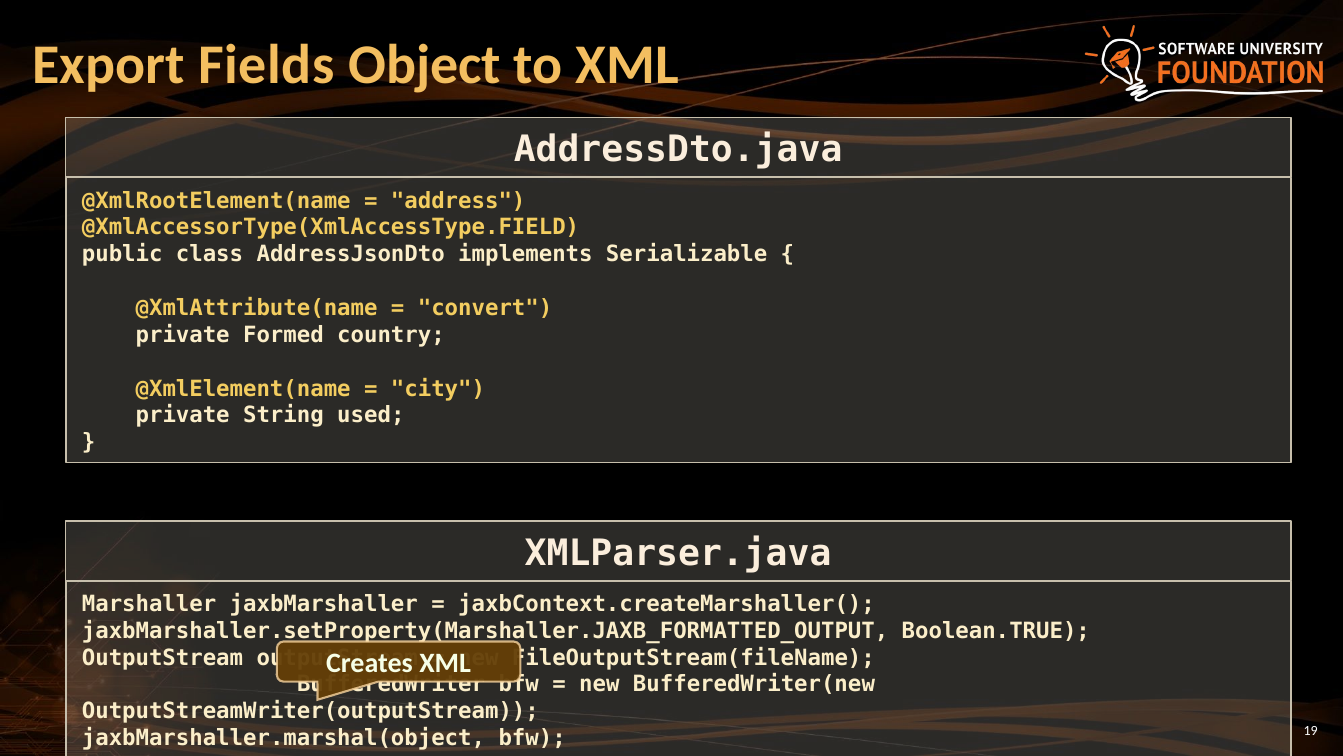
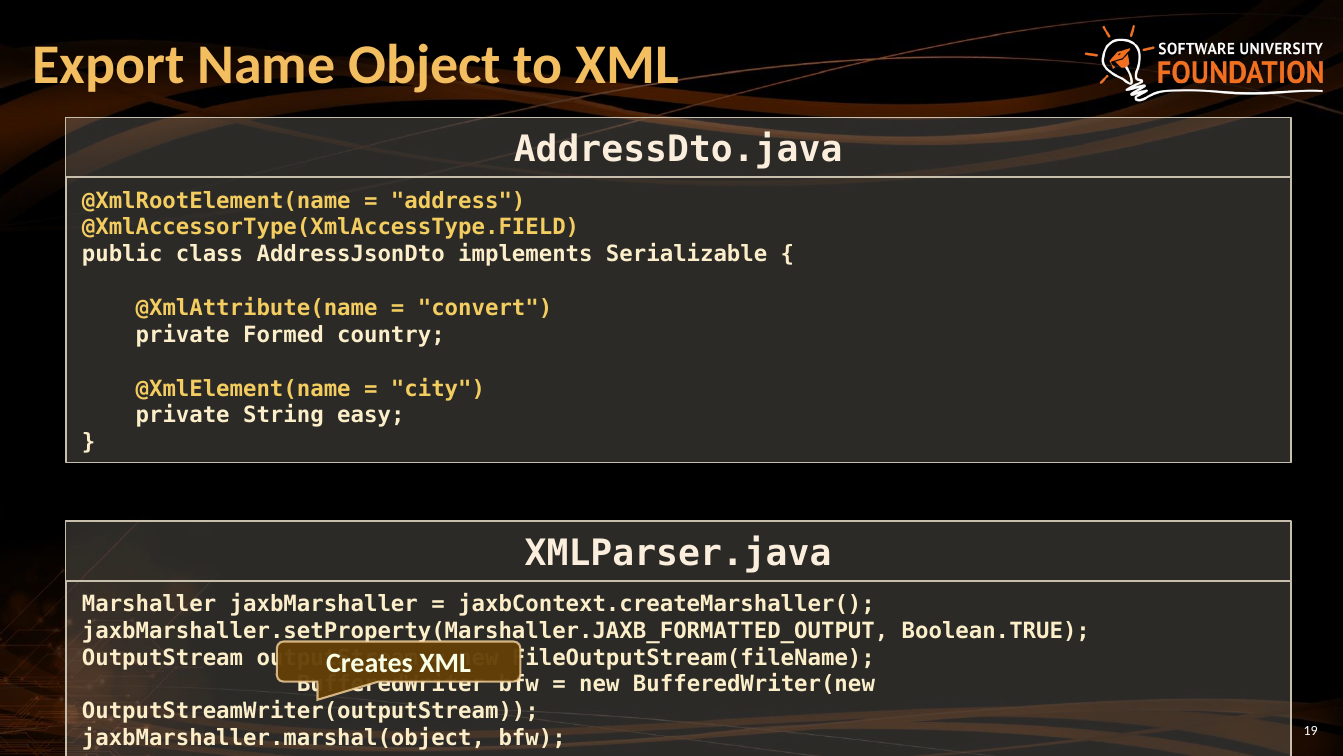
Fields: Fields -> Name (267, 65)
used: used -> easy (371, 415)
